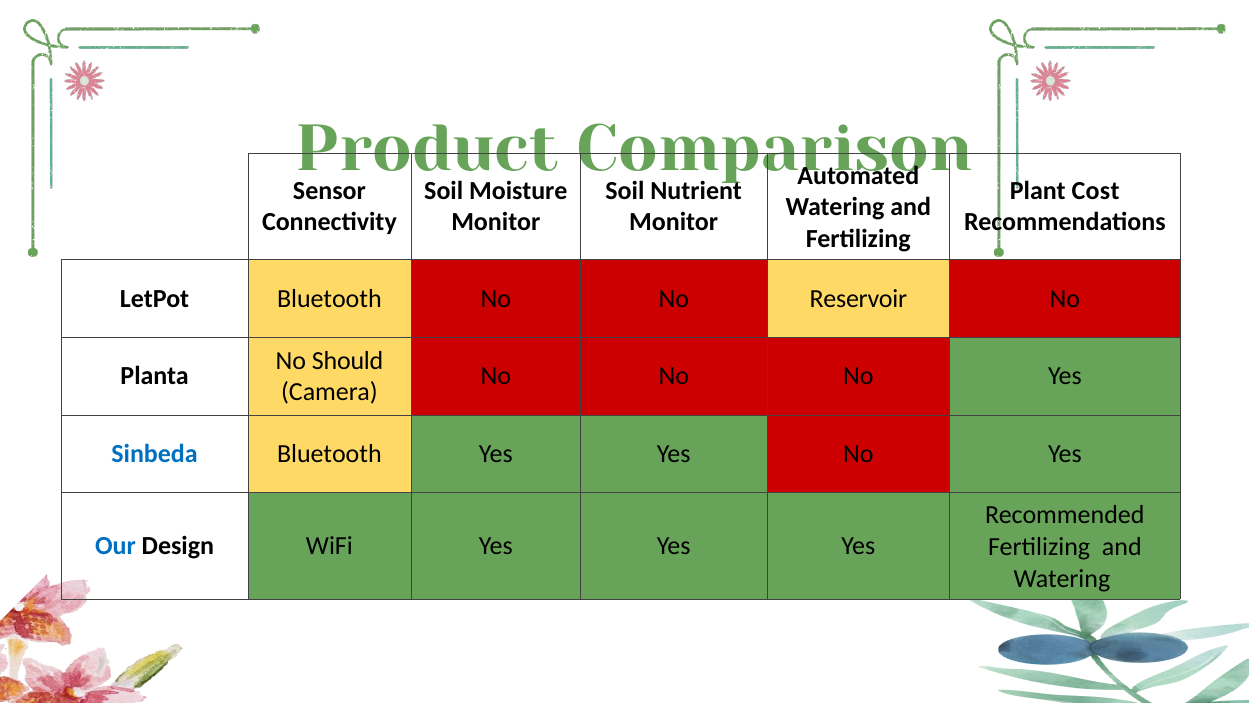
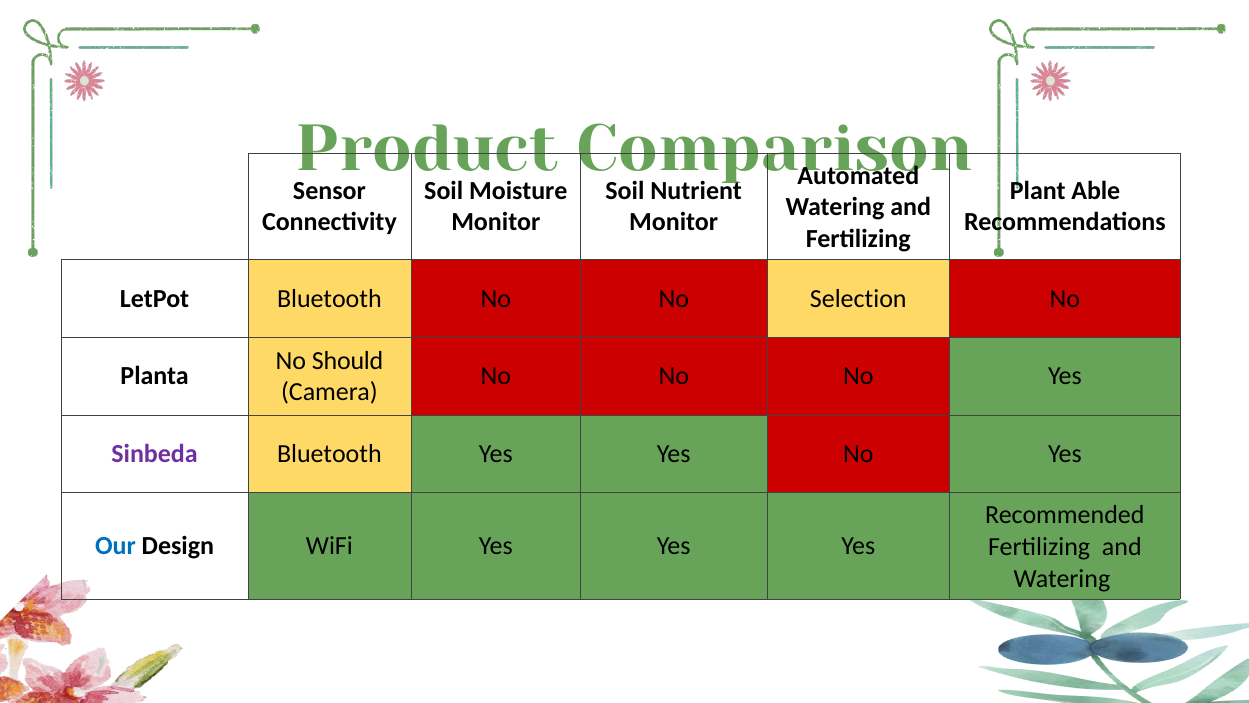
Cost: Cost -> Able (1096, 190)
Reservoir: Reservoir -> Selection (858, 298)
Sinbeda colour: blue -> purple (155, 454)
